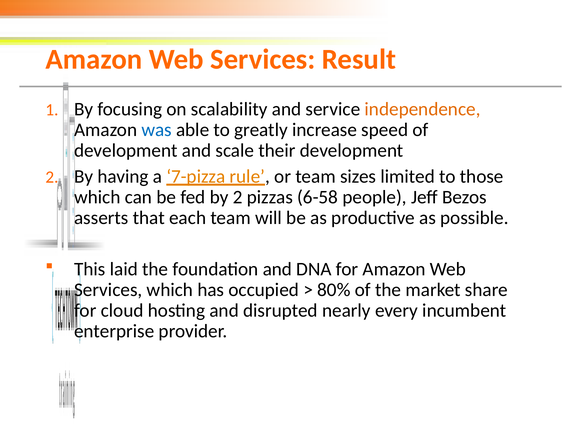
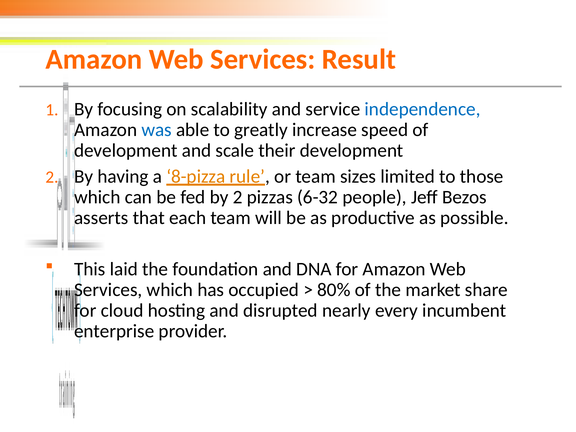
independence colour: orange -> blue (423, 109)
7-pizza: 7-pizza -> 8-pizza (196, 176)
6-58: 6-58 -> 6-32 (318, 197)
